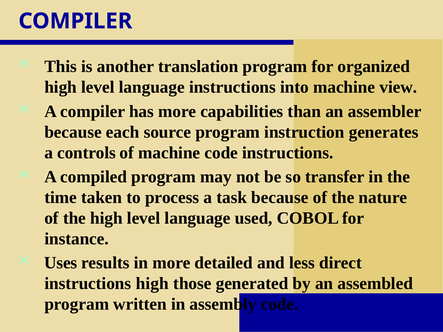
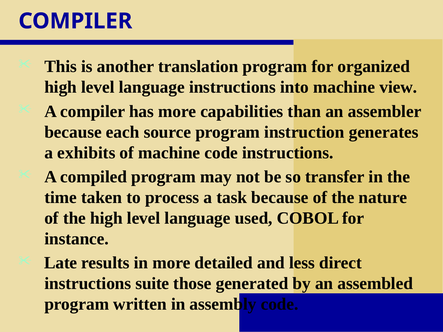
controls: controls -> exhibits (86, 153)
Uses: Uses -> Late (61, 263)
instructions high: high -> suite (152, 284)
